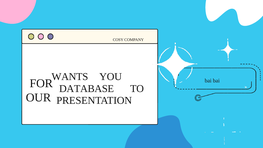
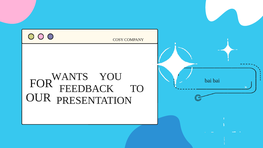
DATABASE: DATABASE -> FEEDBACK (87, 89)
